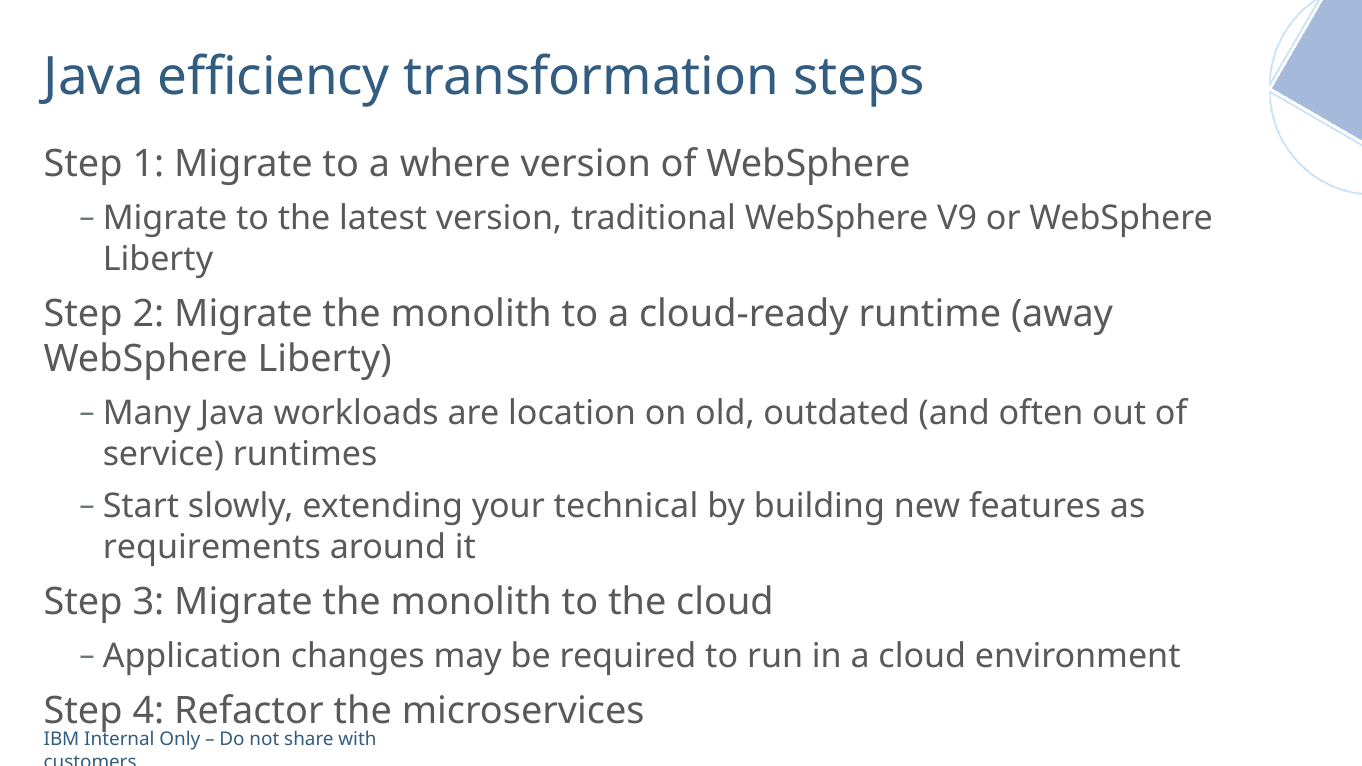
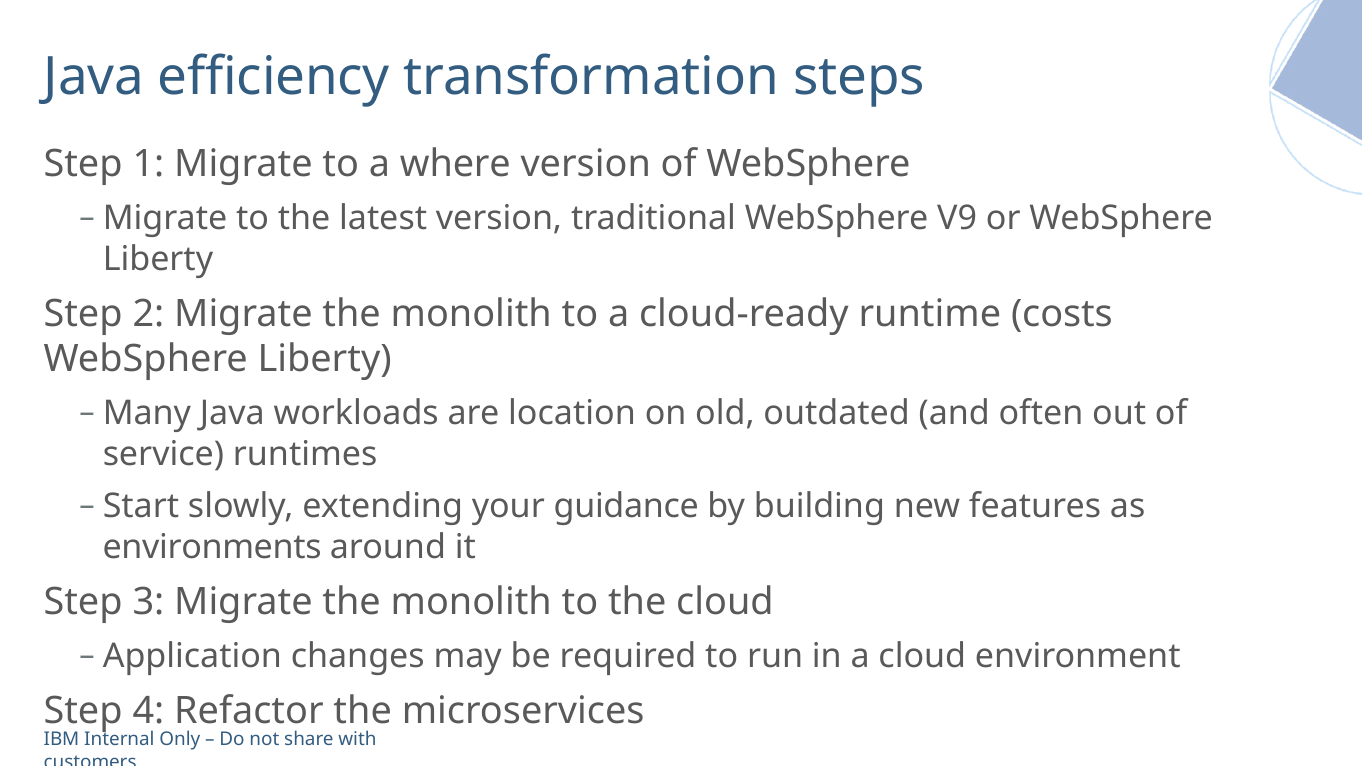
away: away -> costs (1062, 314)
technical: technical -> guidance (626, 507)
requirements: requirements -> environments (212, 547)
